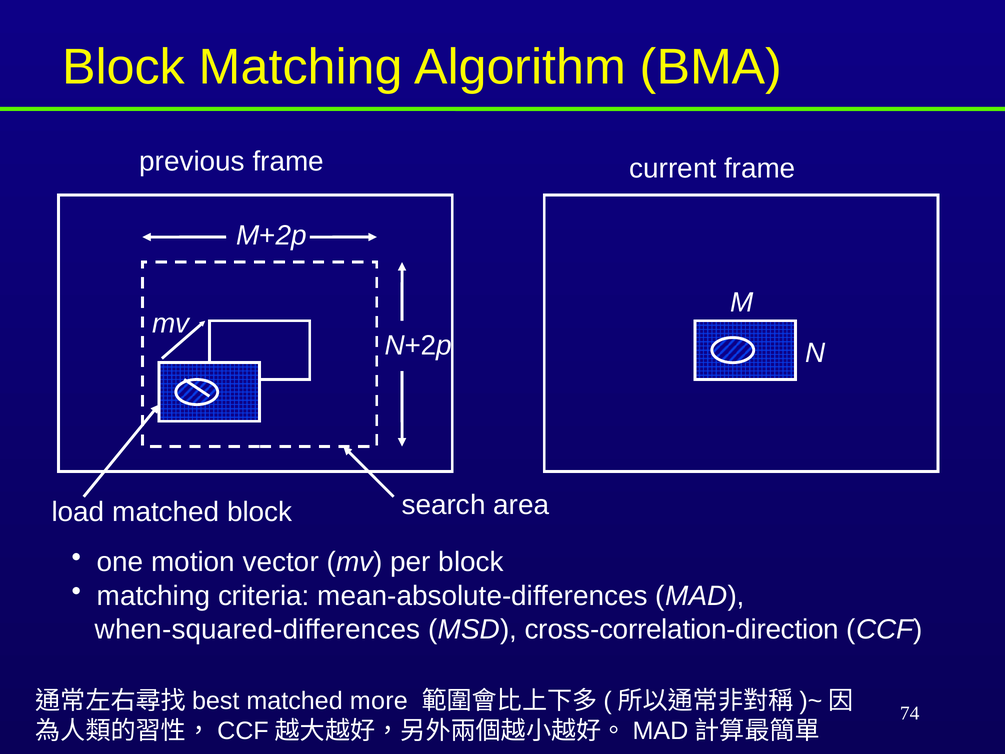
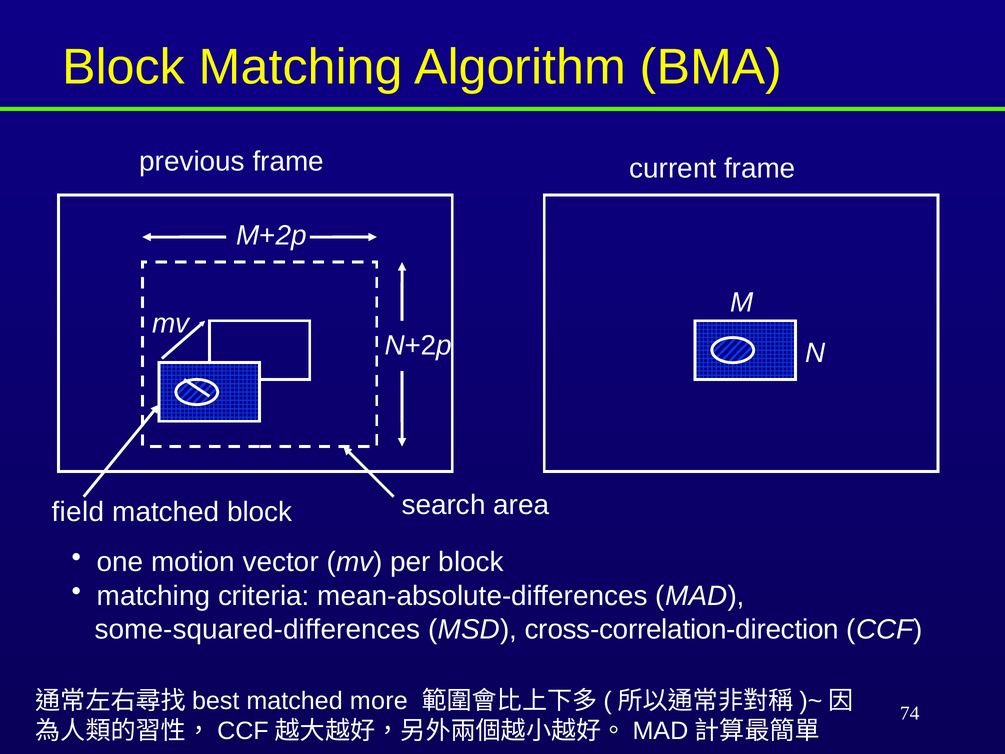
load: load -> field (78, 512)
when-squared-differences: when-squared-differences -> some-squared-differences (258, 629)
